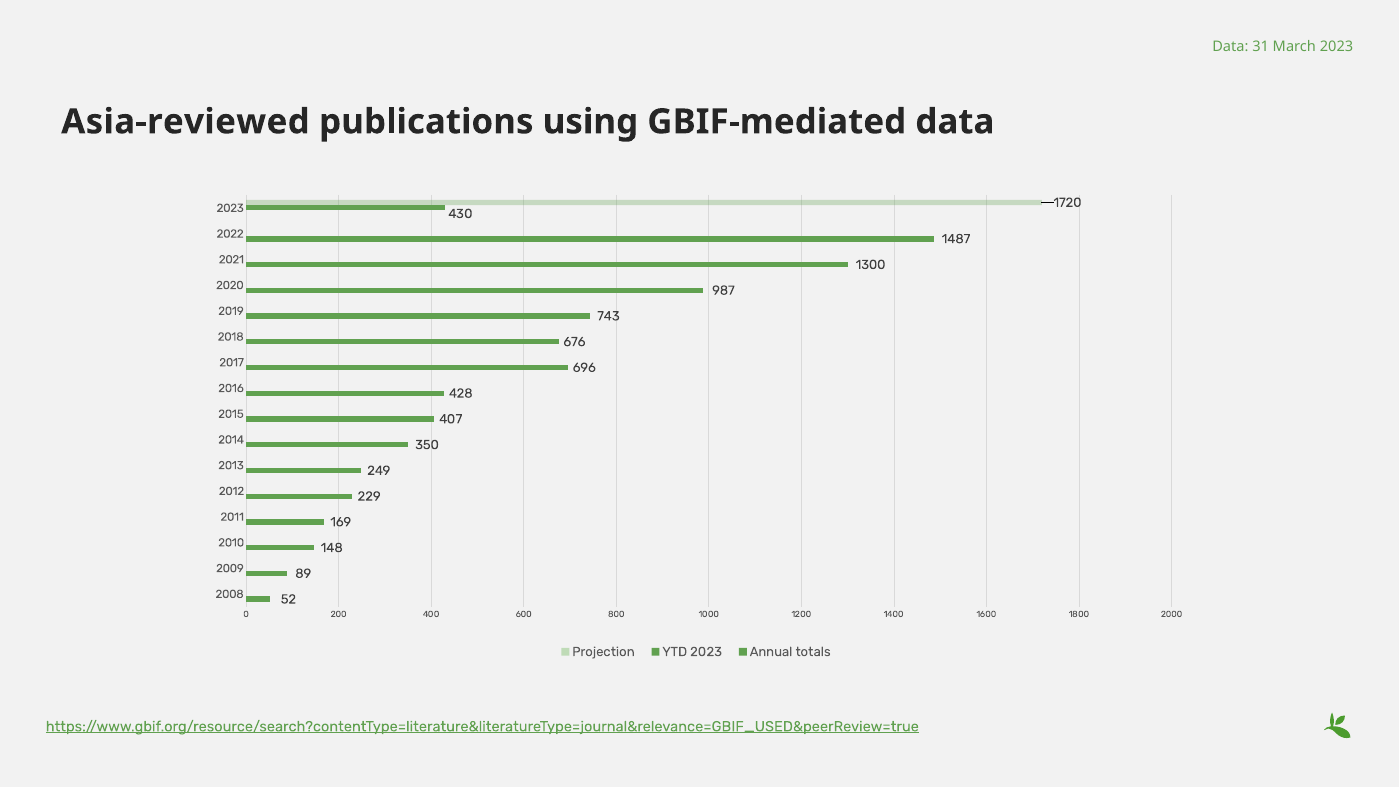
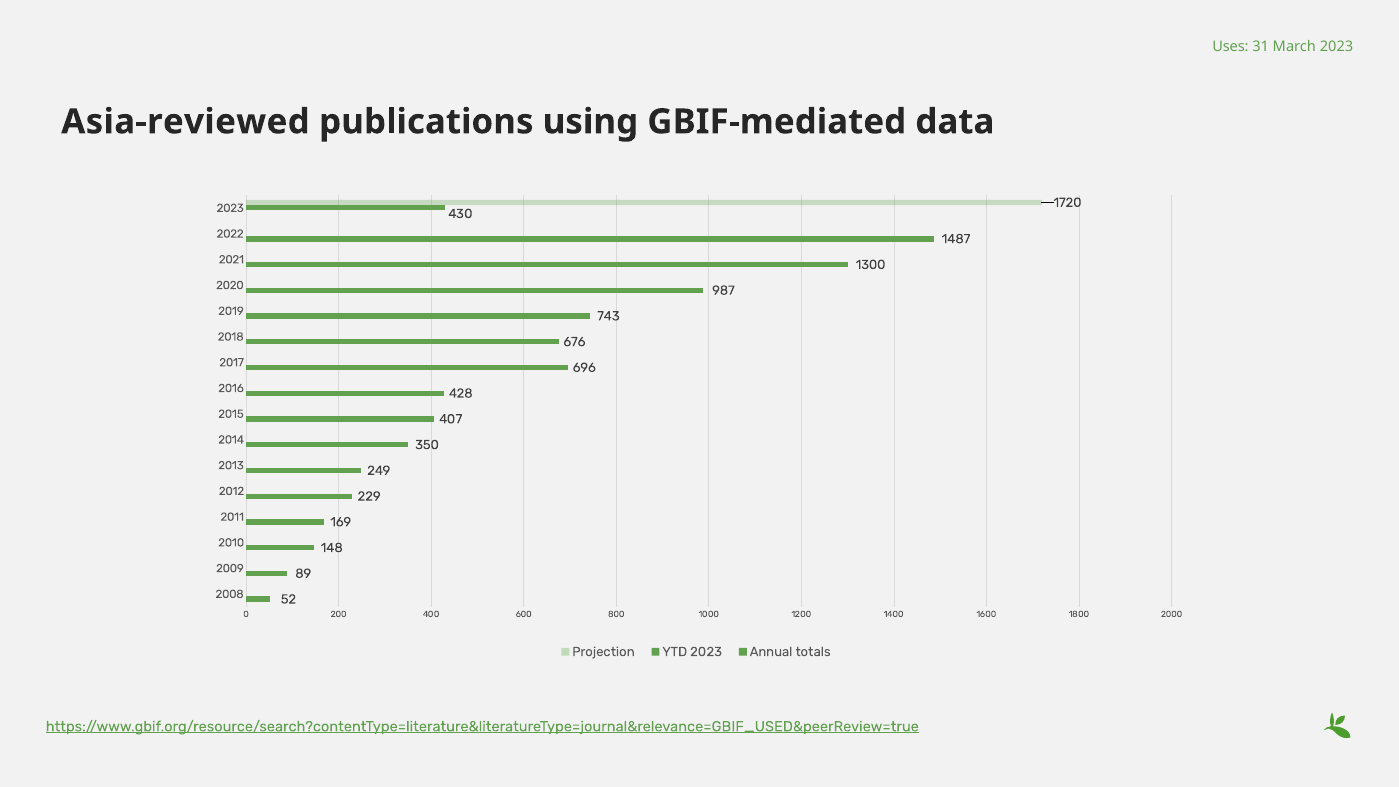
Data: Data -> Uses (1230, 47)
